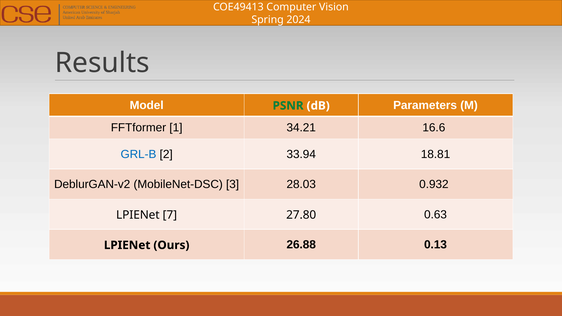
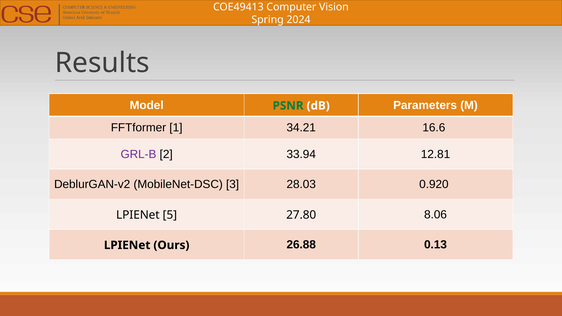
GRL-B colour: blue -> purple (138, 154)
18.81: 18.81 -> 12.81 (436, 154)
0.932: 0.932 -> 0.920 (434, 184)
7: 7 -> 5 (170, 215)
0.63: 0.63 -> 8.06 (436, 215)
